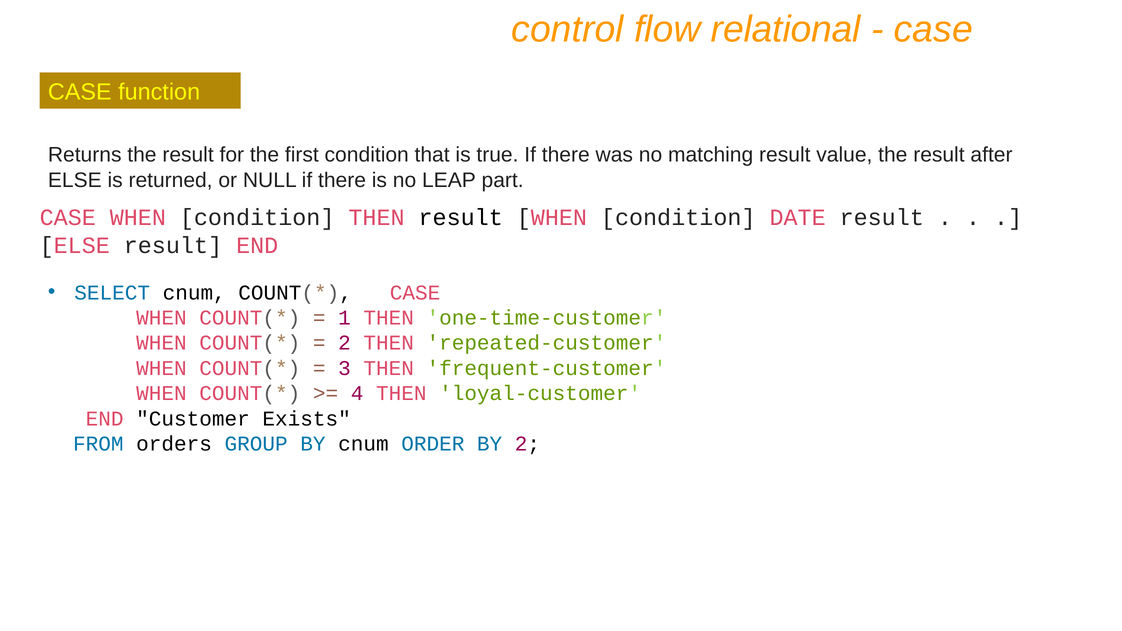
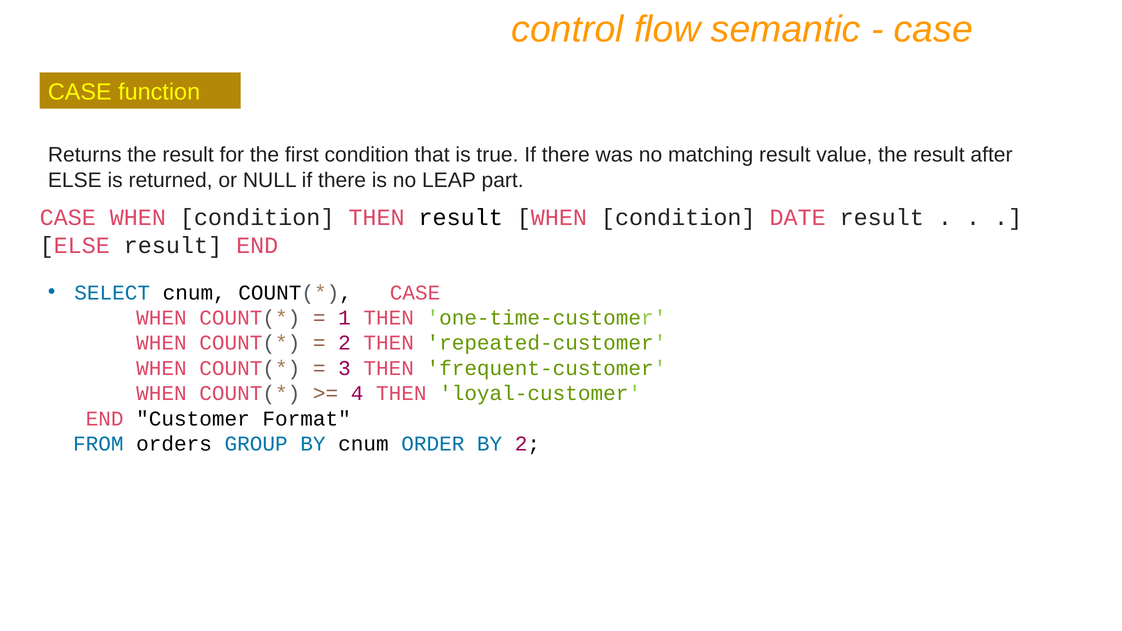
relational: relational -> semantic (786, 29)
Exists: Exists -> Format (307, 419)
